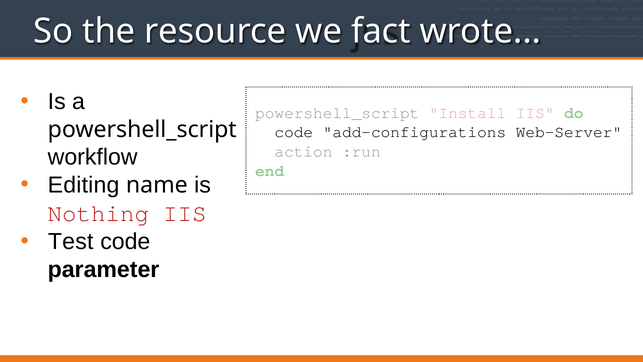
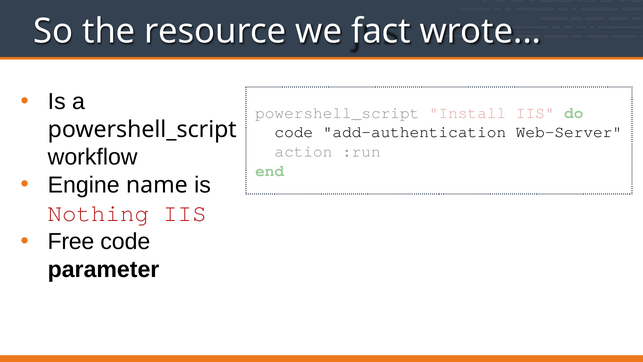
add-configurations: add-configurations -> add-authentication (414, 132)
Editing: Editing -> Engine (84, 185)
Test: Test -> Free (71, 242)
